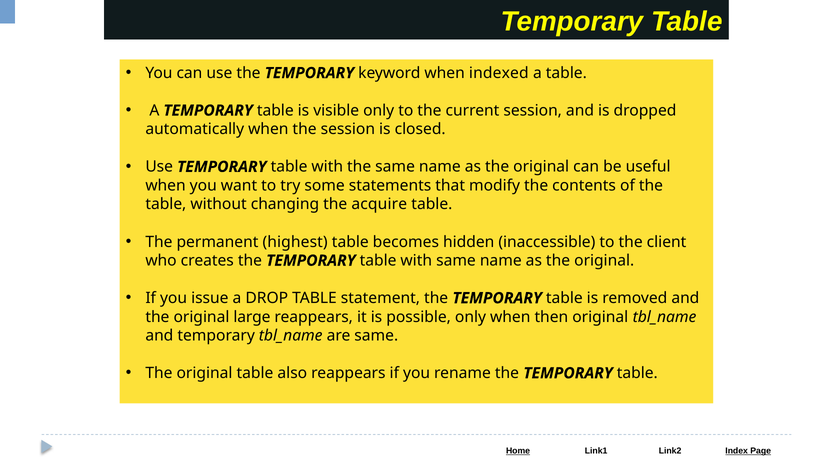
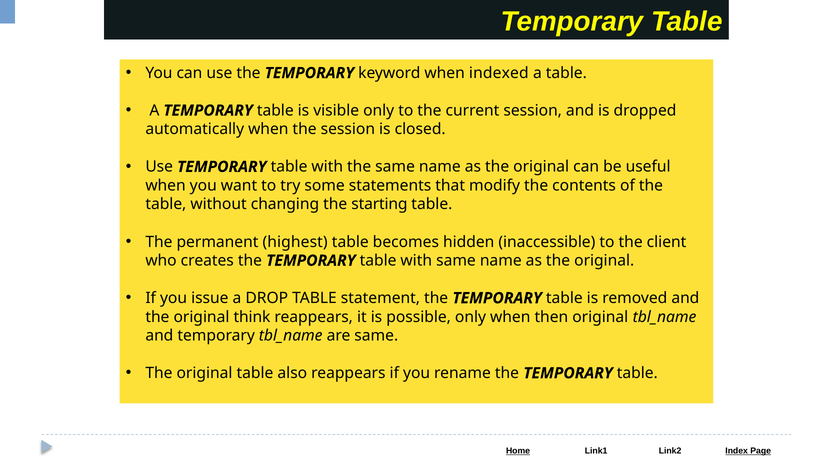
acquire: acquire -> starting (379, 204)
large: large -> think (252, 317)
